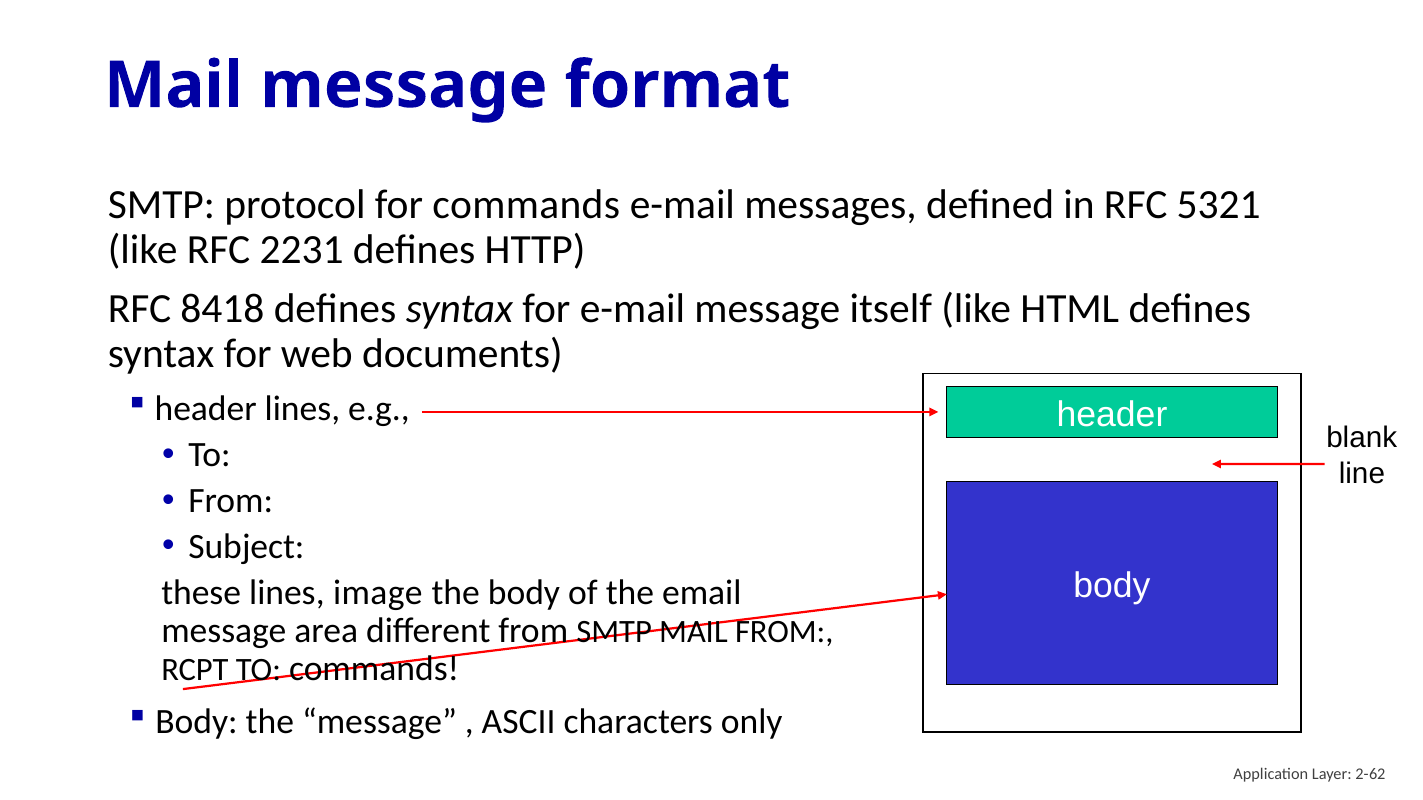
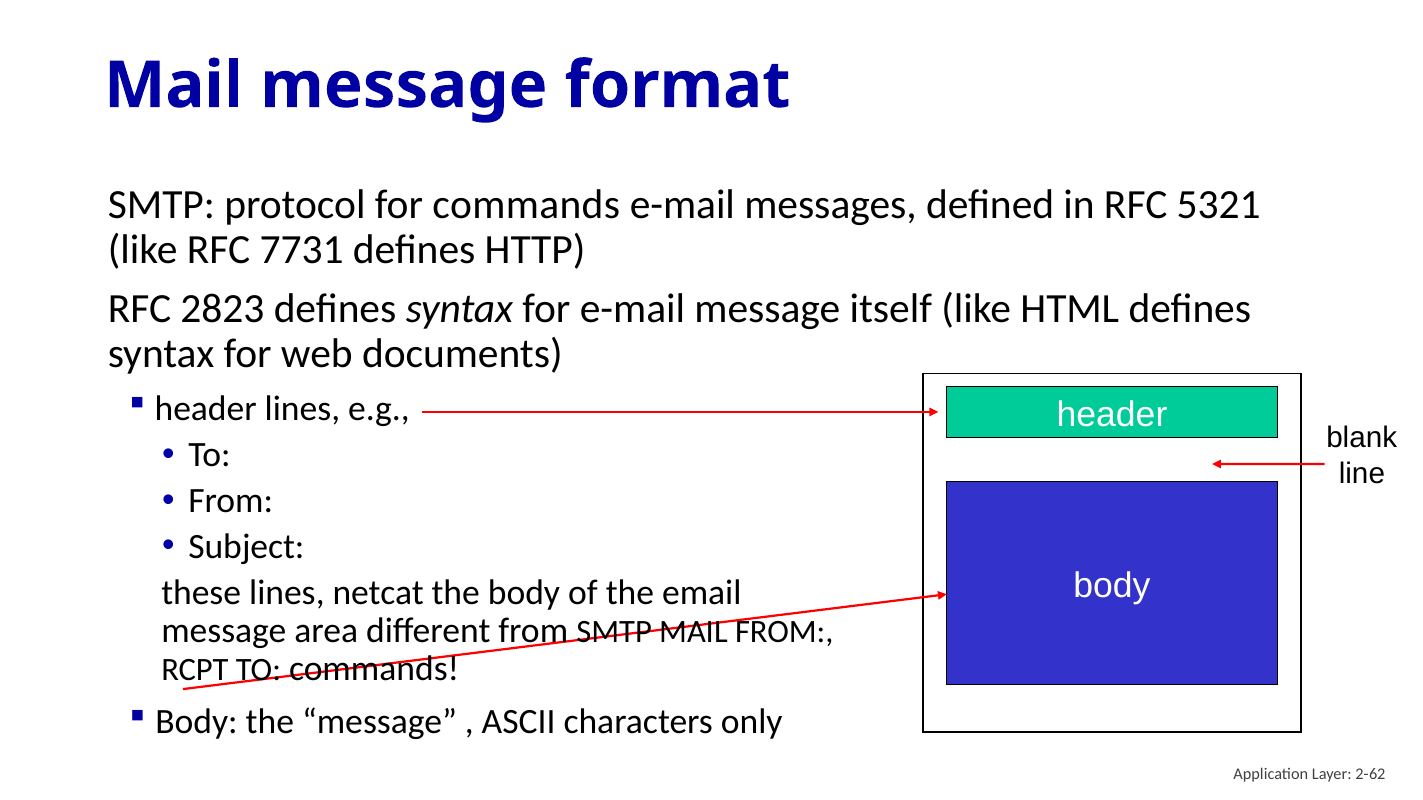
2231: 2231 -> 7731 (302, 249)
8418: 8418 -> 2823 (222, 309)
image: image -> netcat (378, 593)
